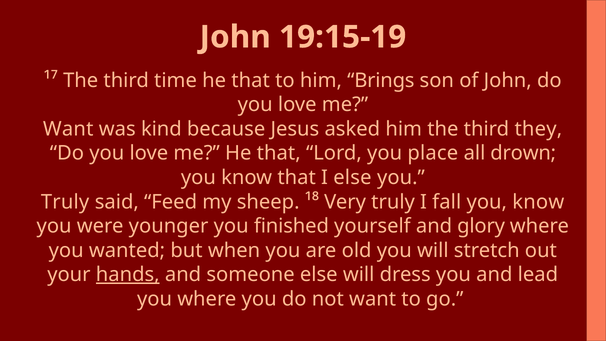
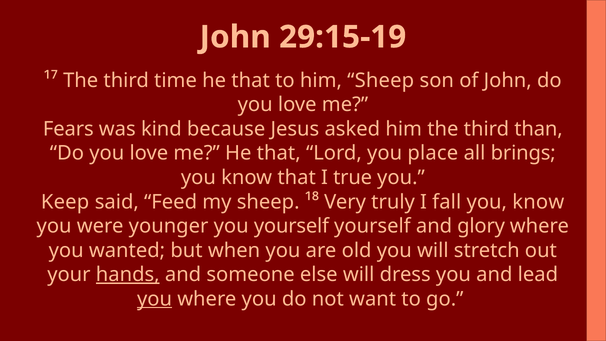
19:15-19: 19:15-19 -> 29:15-19 (343, 37)
him Brings: Brings -> Sheep (381, 81)
Want: Want -> Fears (68, 129)
they: they -> than (539, 129)
drown: drown -> brings (523, 153)
I else: else -> true (353, 178)
Truly: Truly -> Keep (65, 202)
you finished: finished -> yourself (291, 226)
you underline: none -> present (155, 299)
